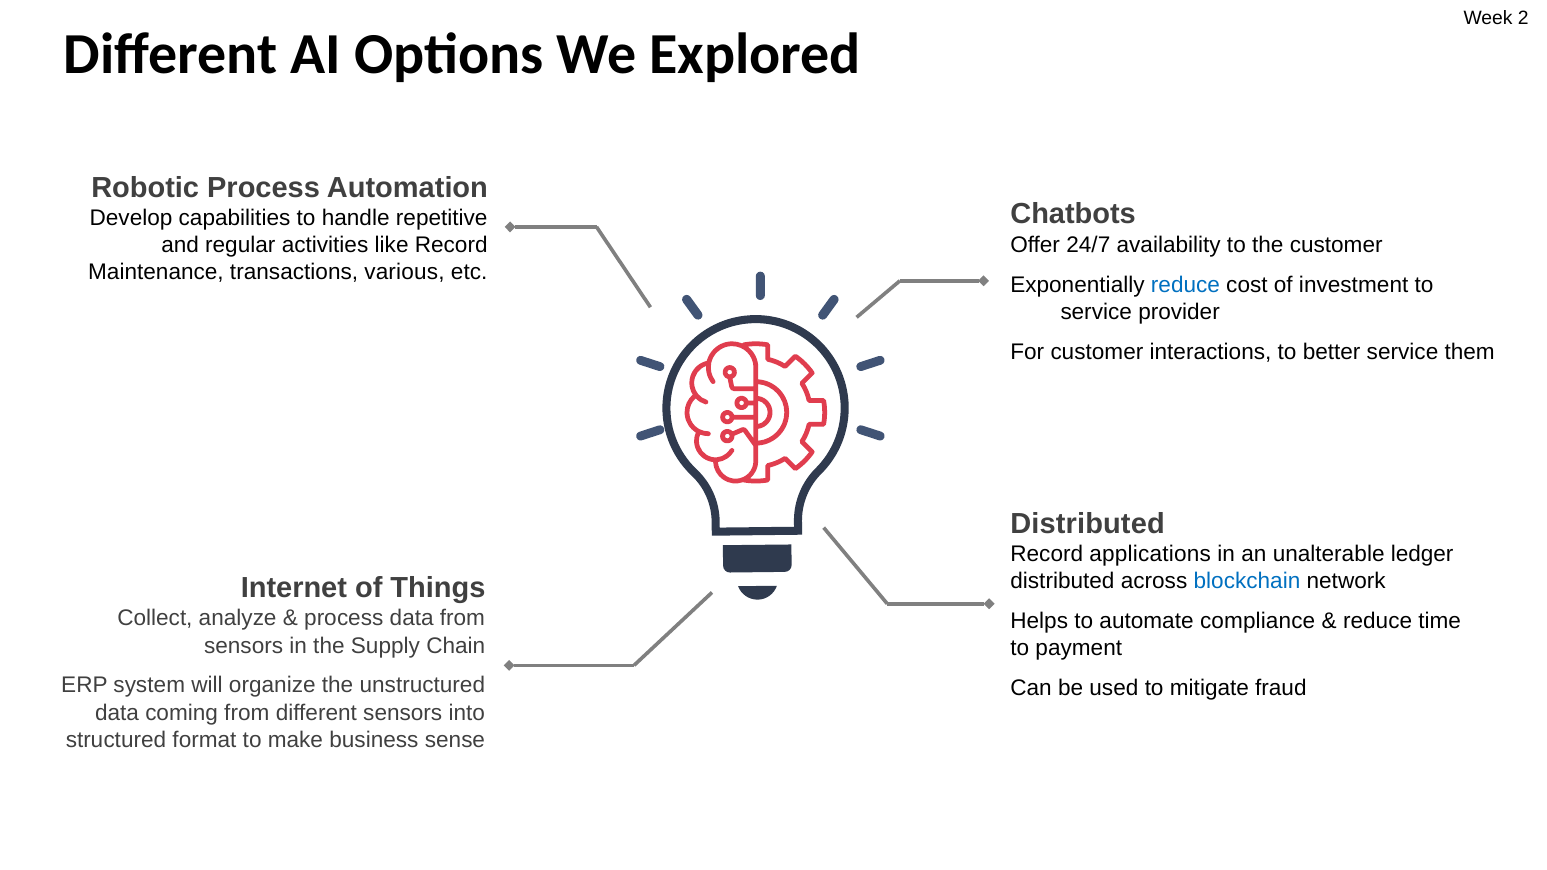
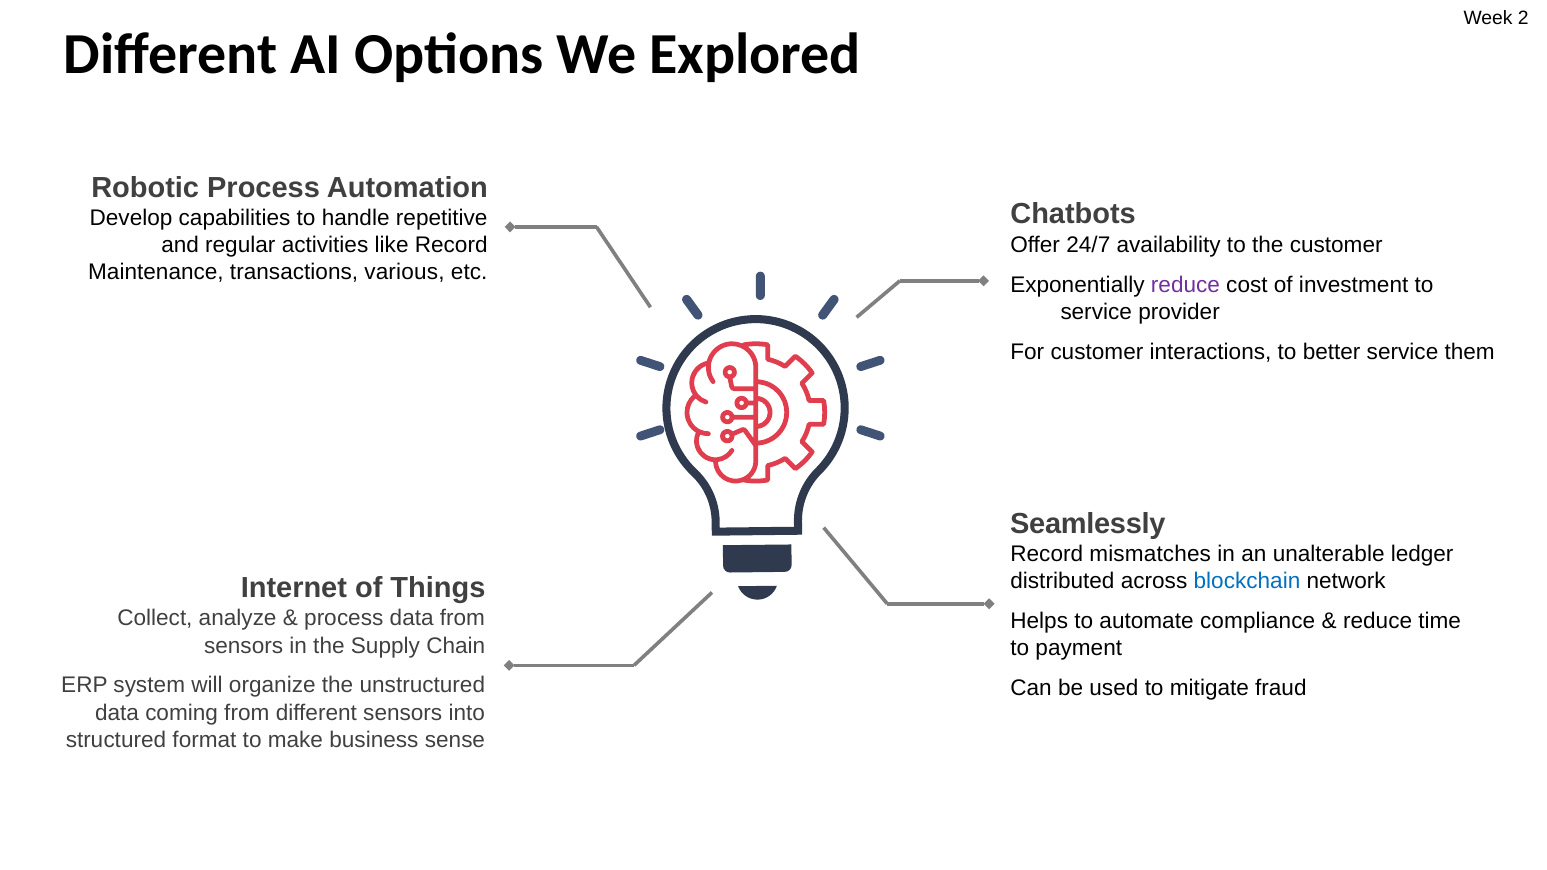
reduce colour: blue -> purple (1185, 285)
Distributed: Distributed -> Seamlessly (1088, 524)
applications: applications -> mismatches (1150, 554)
